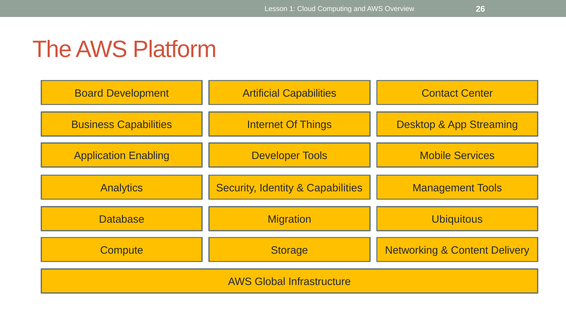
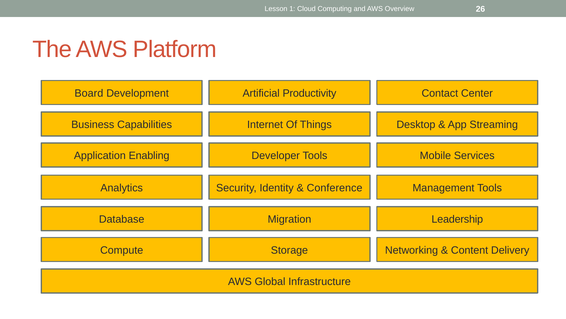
Artificial Capabilities: Capabilities -> Productivity (309, 93)
Capabilities: Capabilities -> Conference (335, 188)
Ubiquitous: Ubiquitous -> Leadership (457, 219)
